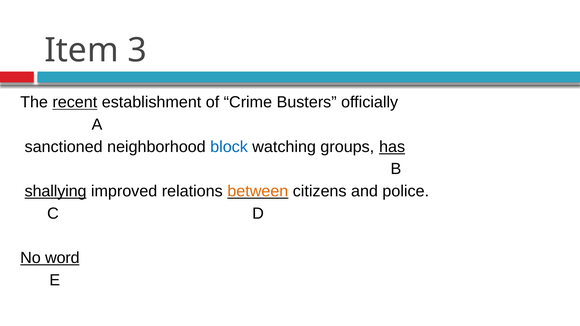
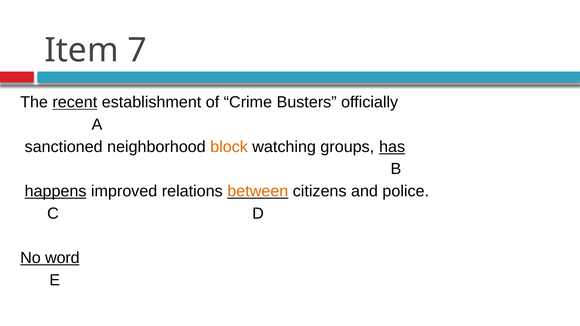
3: 3 -> 7 (137, 50)
block colour: blue -> orange (229, 147)
shallying: shallying -> happens (56, 191)
